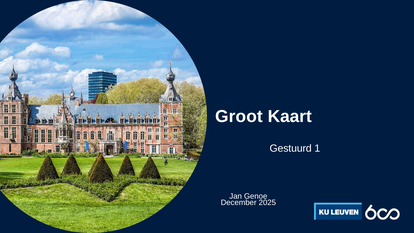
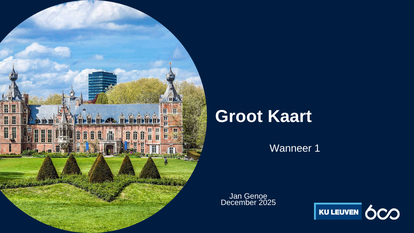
Gestuurd: Gestuurd -> Wanneer (291, 148)
